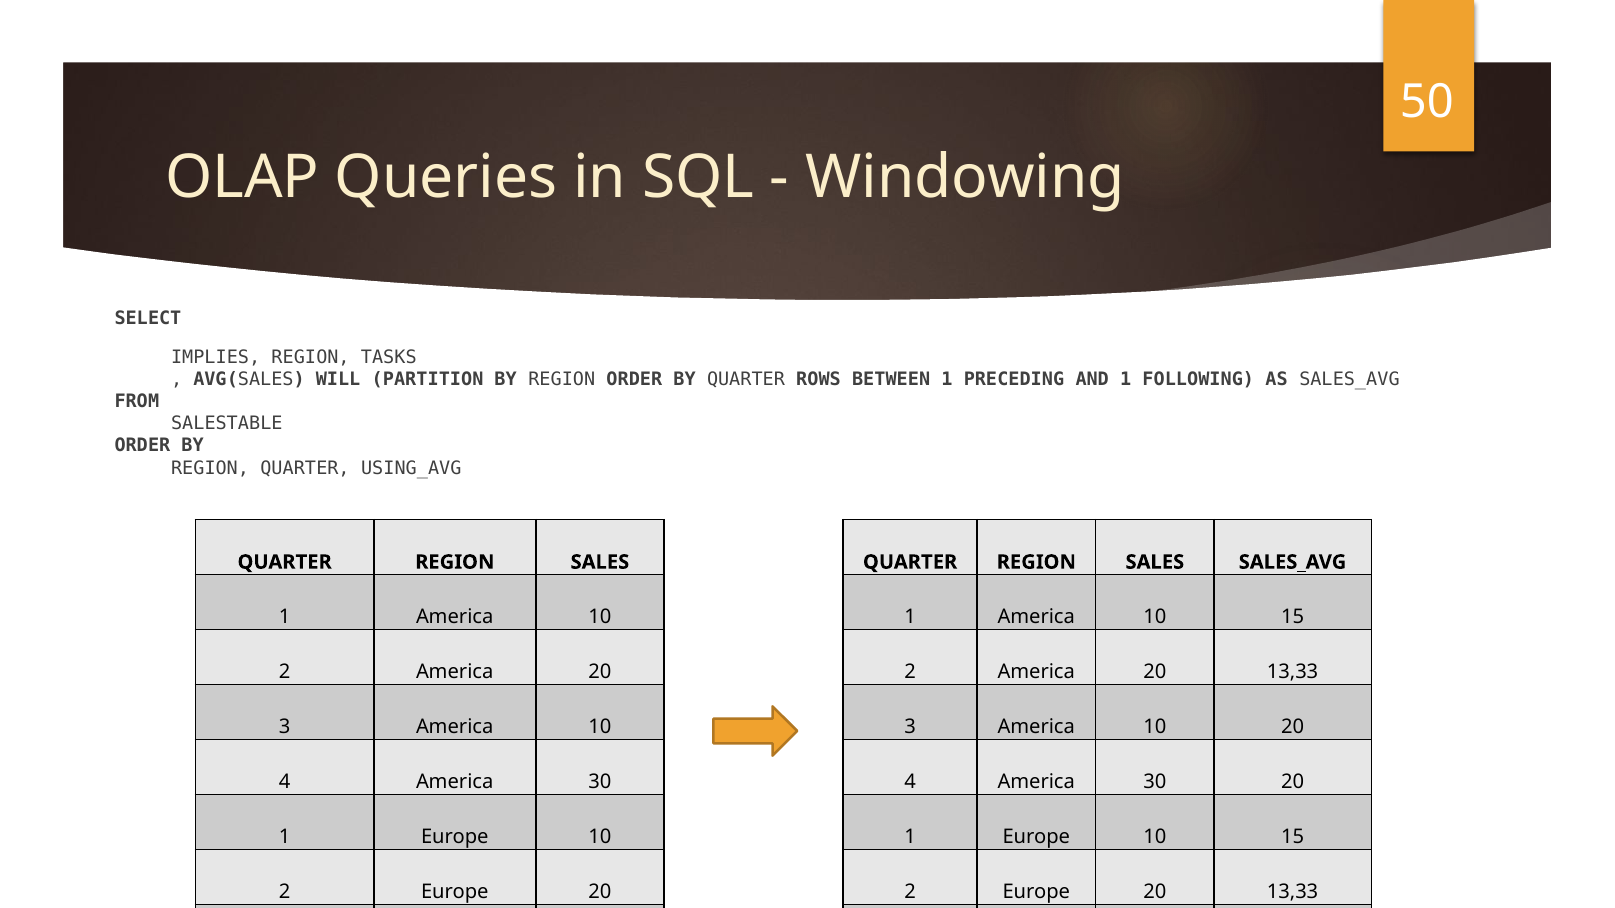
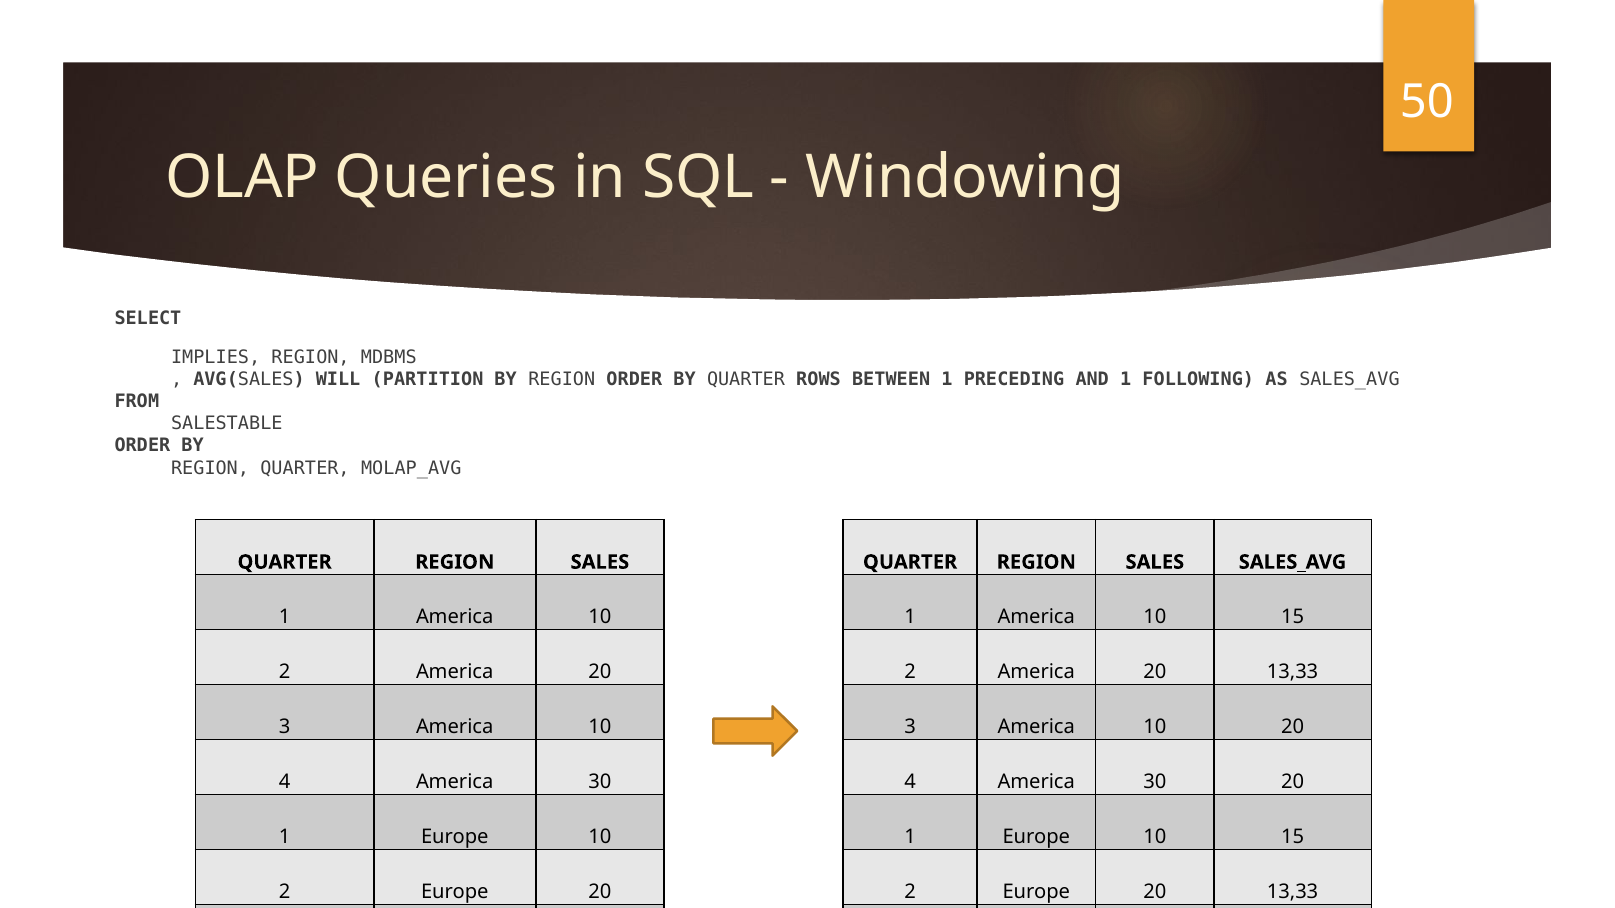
TASKS: TASKS -> MDBMS (389, 357)
USING_AVG: USING_AVG -> MOLAP_AVG (411, 468)
